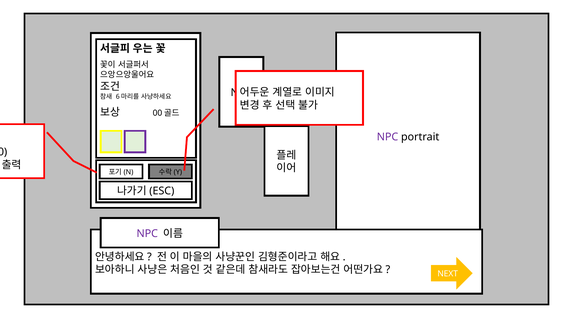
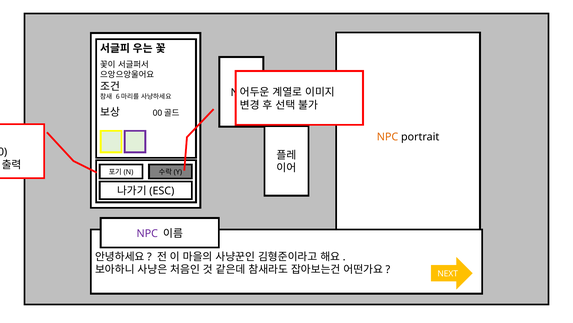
NPC colour: purple -> orange (388, 137)
